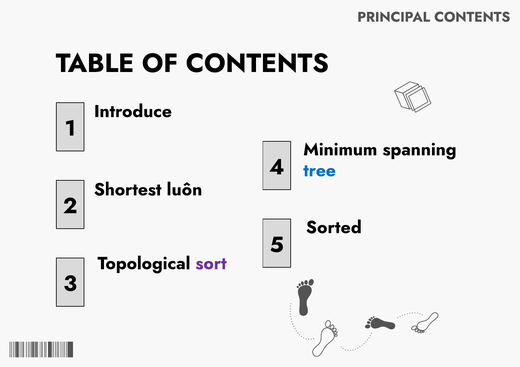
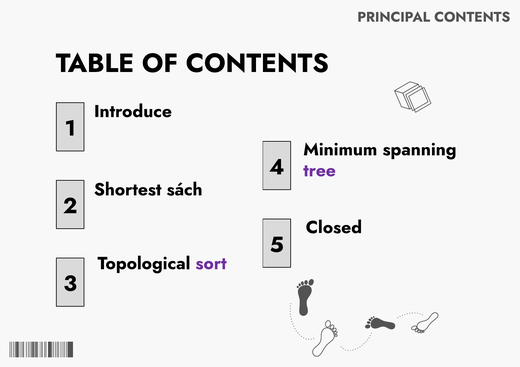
tree colour: blue -> purple (320, 170)
luôn: luôn -> sách (185, 189)
Sorted: Sorted -> Closed (334, 227)
